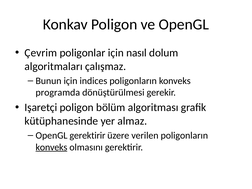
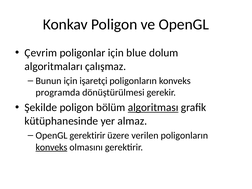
nasıl: nasıl -> blue (136, 53)
indices: indices -> işaretçi (93, 81)
Işaretçi: Işaretçi -> Şekilde (41, 107)
algoritması underline: none -> present (153, 107)
